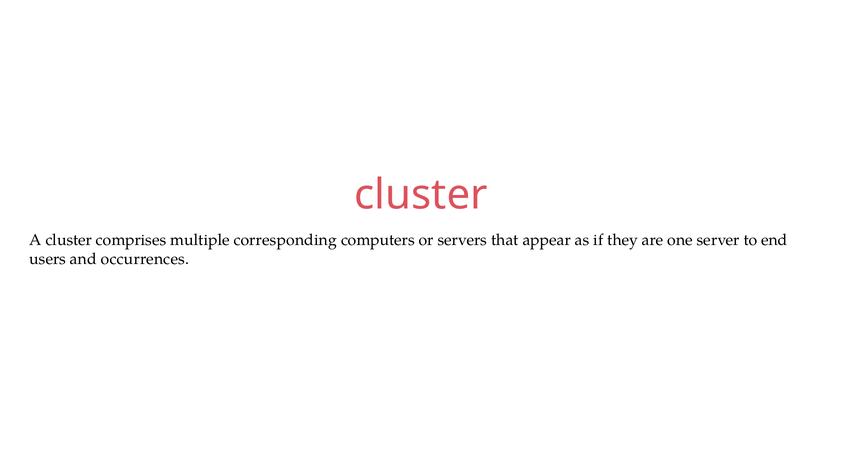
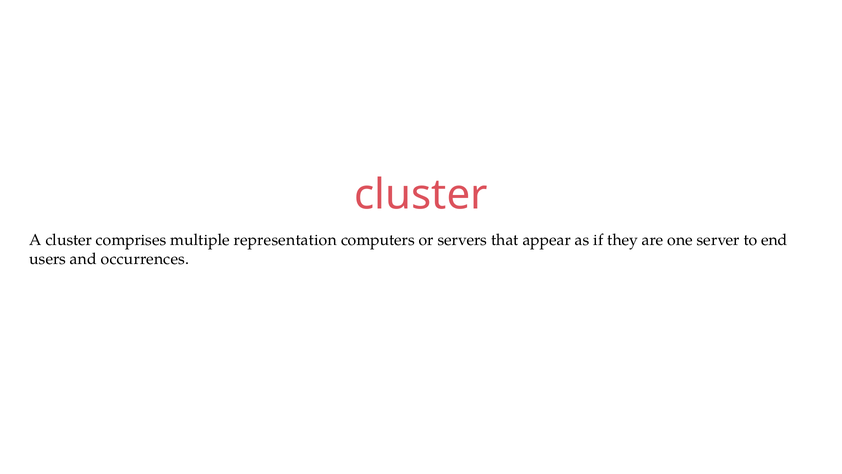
corresponding: corresponding -> representation (285, 240)
